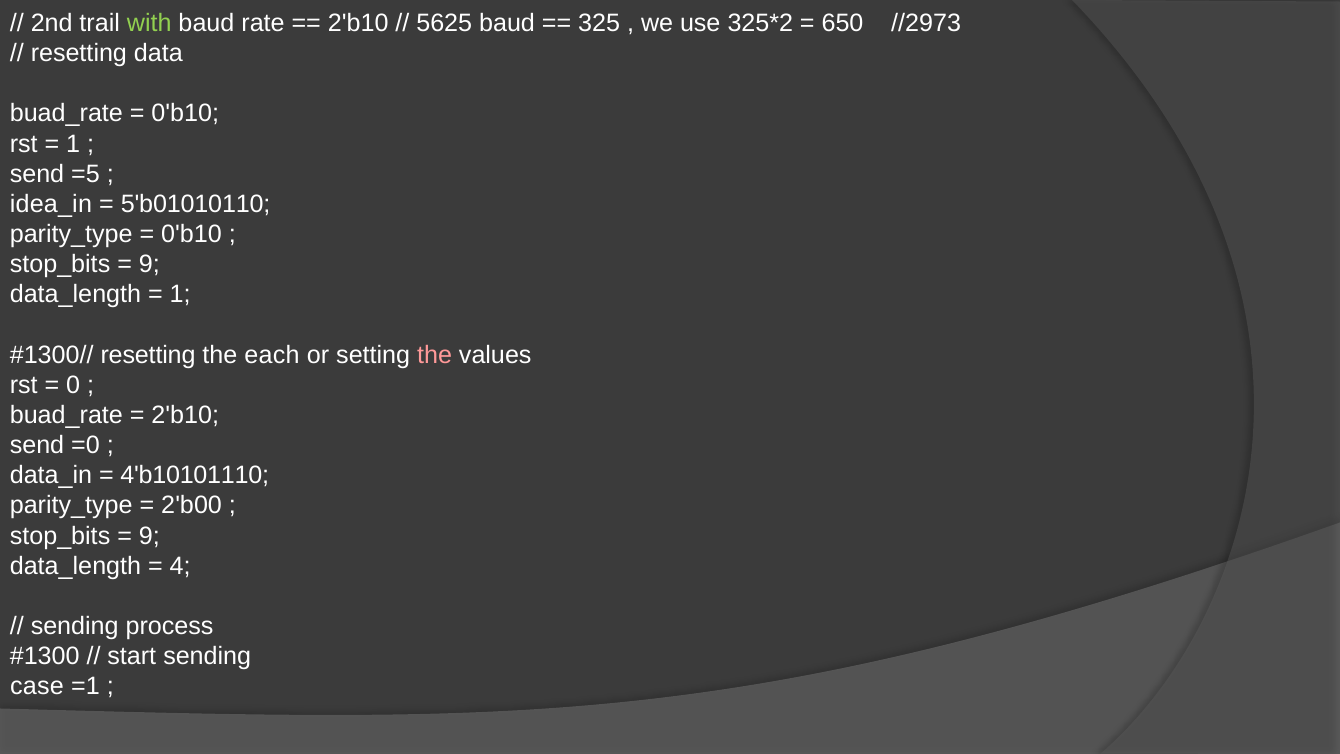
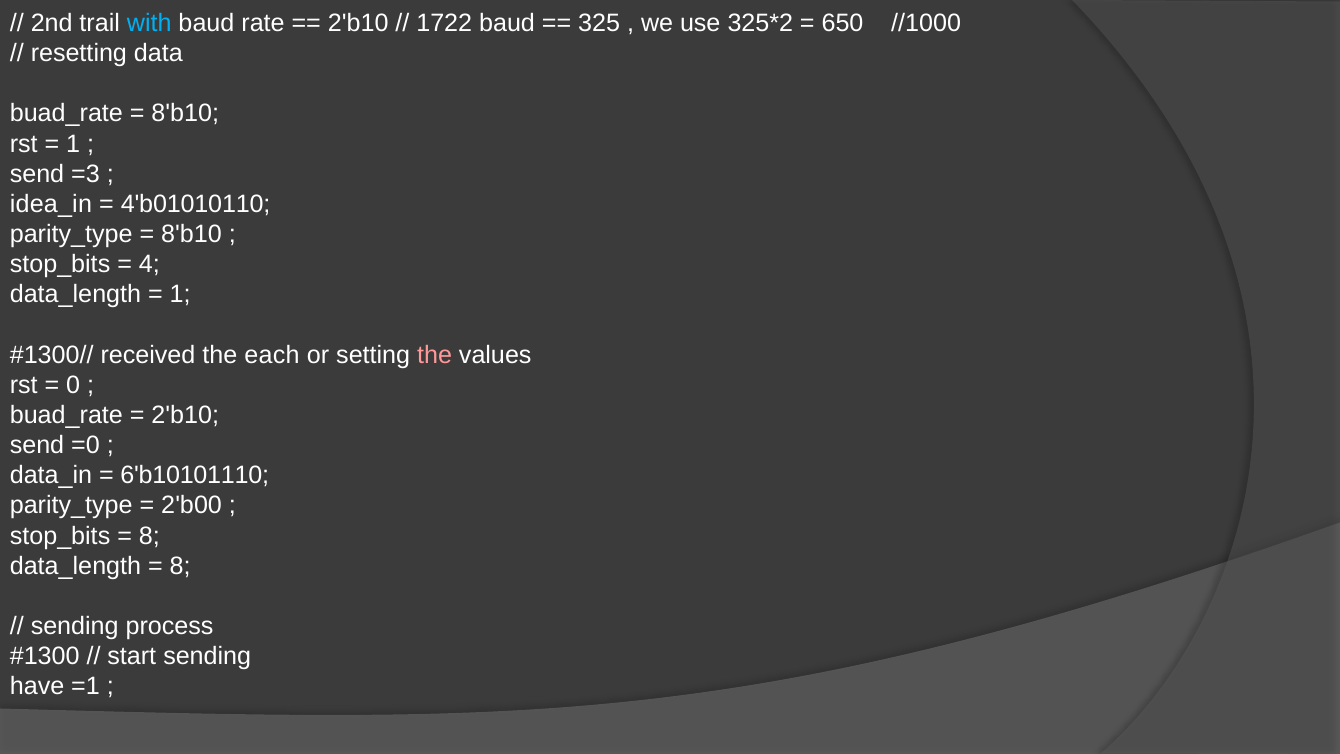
with colour: light green -> light blue (149, 23)
5625: 5625 -> 1722 (444, 23)
//2973: //2973 -> //1000 (926, 23)
0'b10: 0'b10 -> 8'b10 (185, 114)
=5: =5 -> =3 (85, 174)
5'b01010110: 5'b01010110 -> 4'b01010110 (196, 204)
0'b10: 0'b10 -> 8'b10 (192, 234)
9: 9 -> 4 (149, 264)
resetting: resetting -> received (148, 355)
4'b10101110: 4'b10101110 -> 6'b10101110 (195, 475)
9: 9 -> 8 (149, 536)
4: 4 -> 8 (180, 566)
case: case -> have (37, 686)
